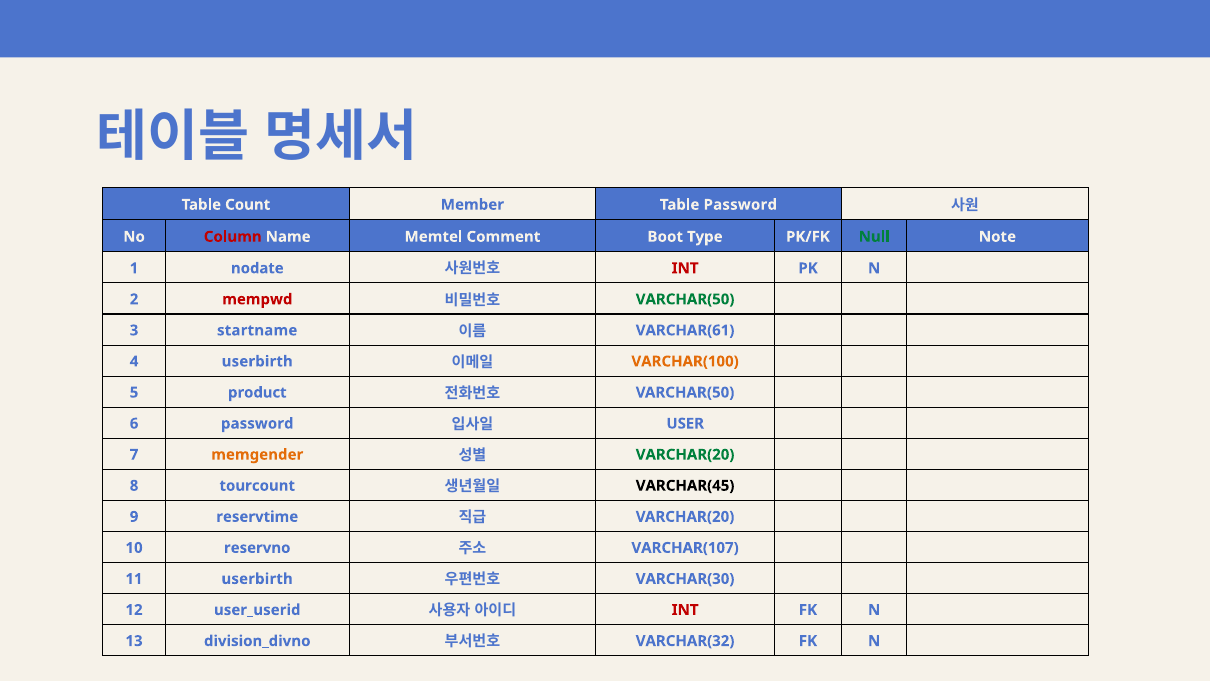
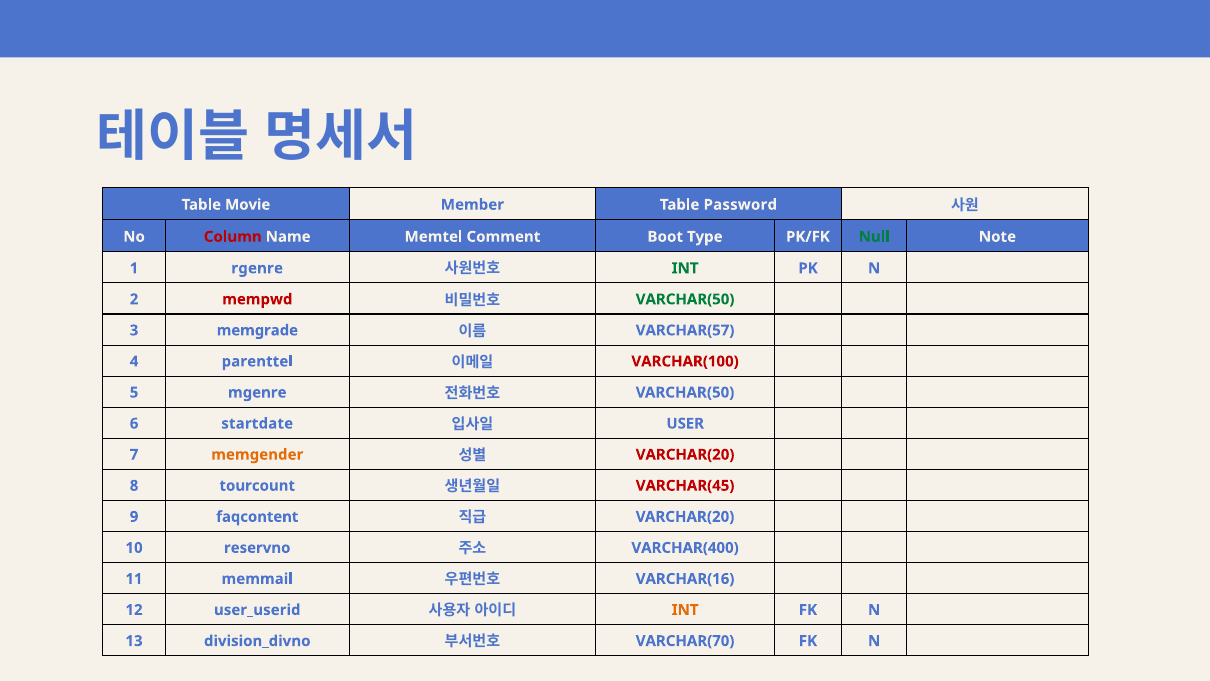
Count: Count -> Movie (248, 205)
nodate: nodate -> rgenre (257, 268)
INT colour: red -> green (685, 268)
startname: startname -> memgrade (257, 330)
VARCHAR(61: VARCHAR(61 -> VARCHAR(57 (685, 330)
4 userbirth: userbirth -> parenttel (257, 361)
VARCHAR(100 colour: orange -> red (685, 361)
product: product -> mgenre (257, 392)
6 password: password -> startdate (257, 423)
VARCHAR(20 colour: green -> red (685, 454)
VARCHAR(45 colour: black -> red (685, 485)
reservtime: reservtime -> faqcontent (257, 516)
VARCHAR(107: VARCHAR(107 -> VARCHAR(400 (685, 548)
11 userbirth: userbirth -> memmail (257, 579)
VARCHAR(30: VARCHAR(30 -> VARCHAR(16 (685, 579)
INT colour: red -> orange (685, 610)
VARCHAR(32: VARCHAR(32 -> VARCHAR(70 (685, 641)
